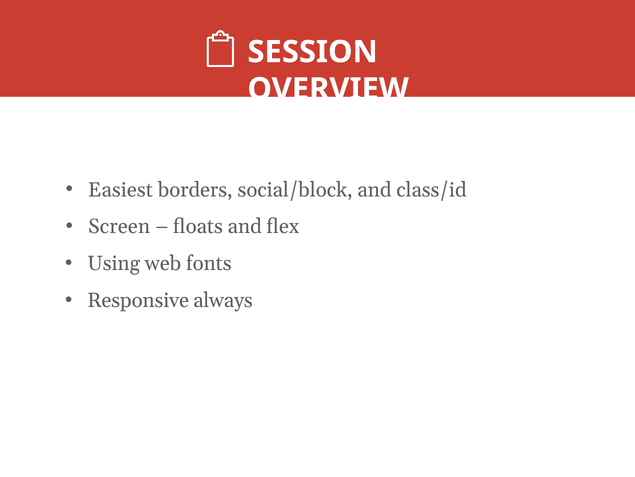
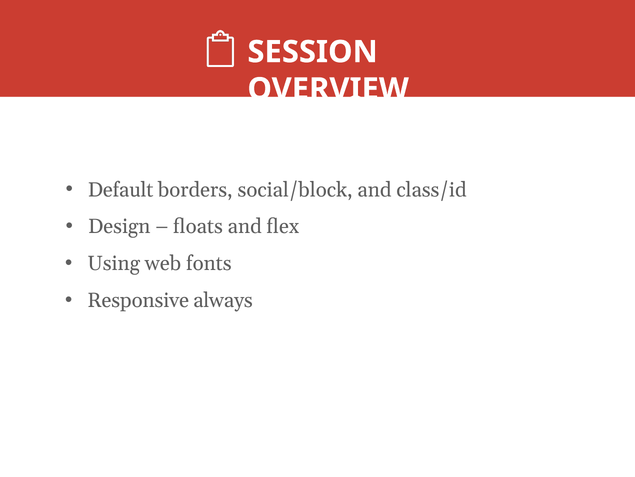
Easiest: Easiest -> Default (121, 189)
Screen: Screen -> Design (119, 226)
